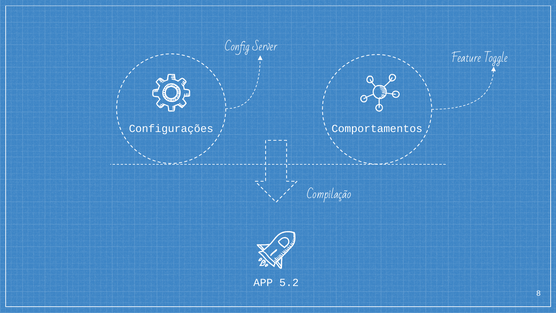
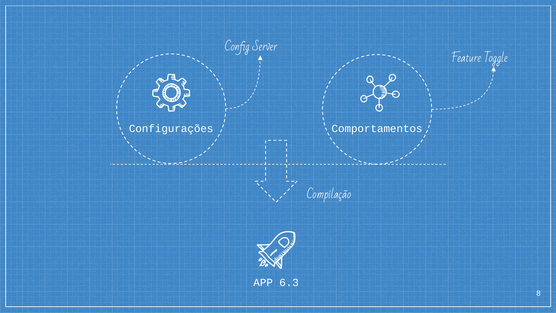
5.2: 5.2 -> 6.3 (289, 282)
